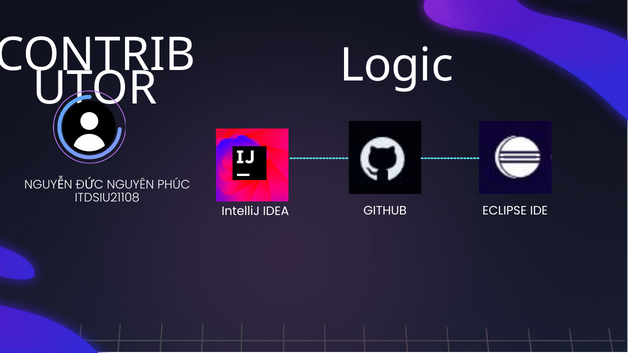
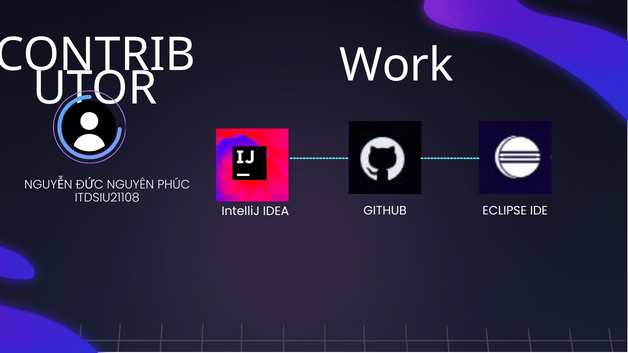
Logic: Logic -> Work (396, 65)
